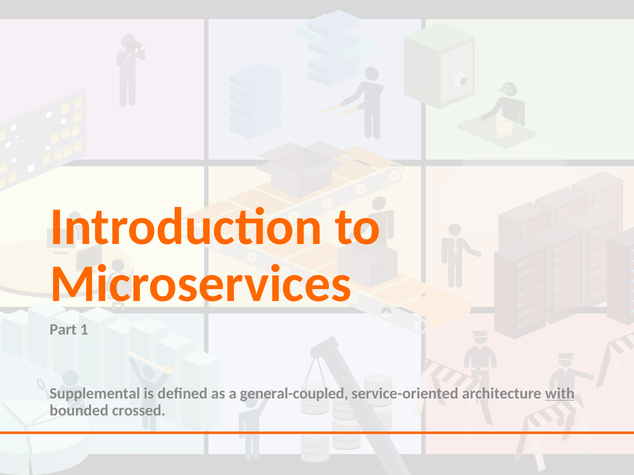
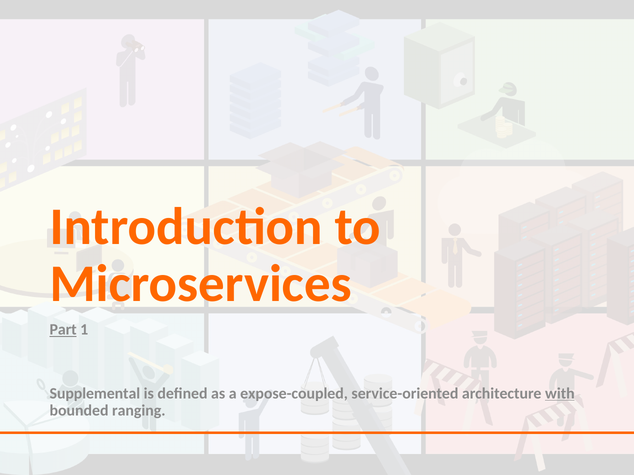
Part underline: none -> present (63, 330)
general-coupled: general-coupled -> expose-coupled (294, 394)
crossed: crossed -> ranging (139, 411)
